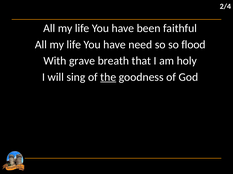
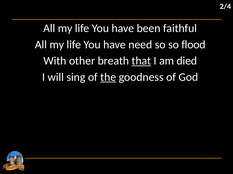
grave: grave -> other (82, 61)
that underline: none -> present (141, 61)
holy: holy -> died (187, 61)
